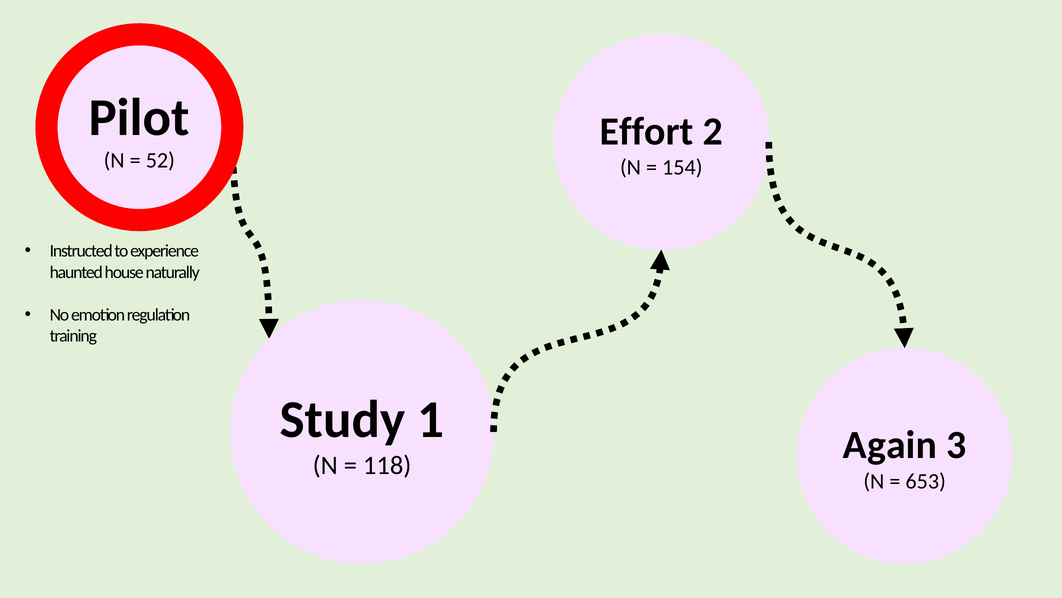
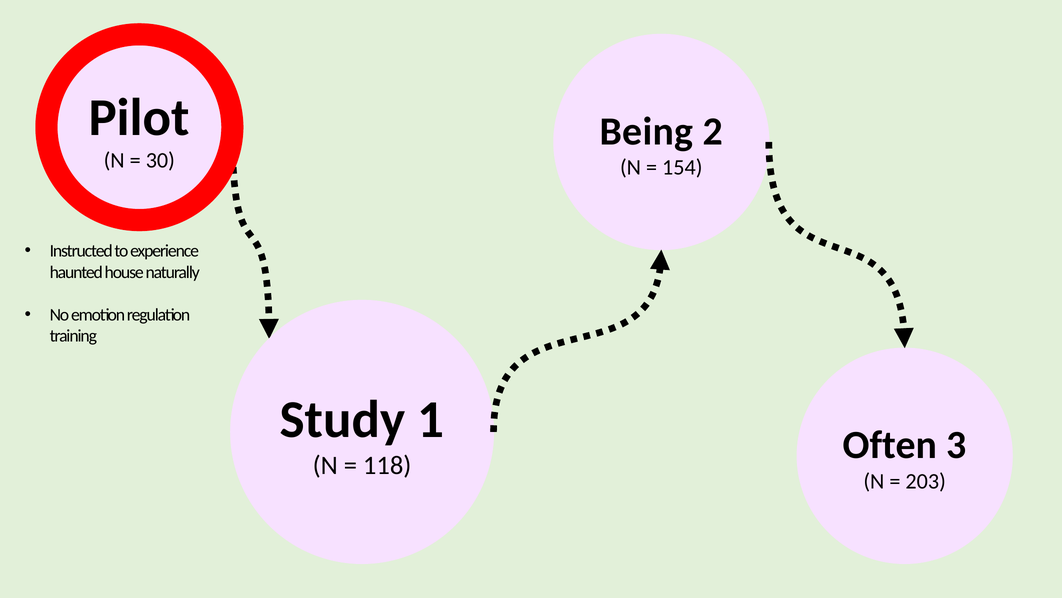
Effort: Effort -> Being (646, 131)
52: 52 -> 30 (160, 160)
Again: Again -> Often (890, 445)
653: 653 -> 203 (926, 481)
